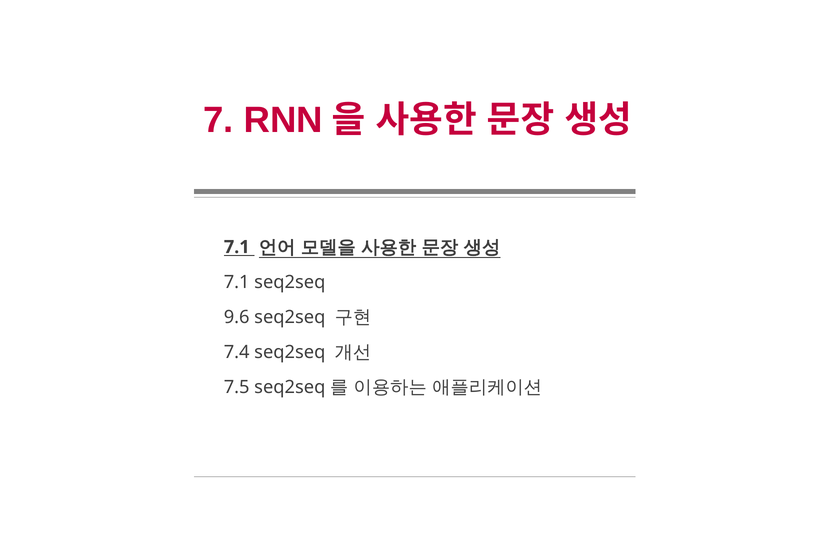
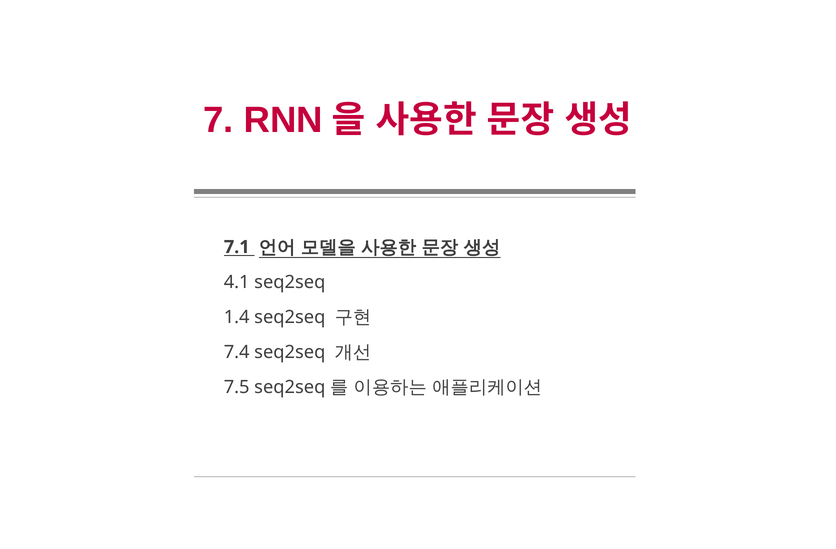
7.1: 7.1 -> 4.1 (237, 282)
9.6: 9.6 -> 1.4 (237, 317)
